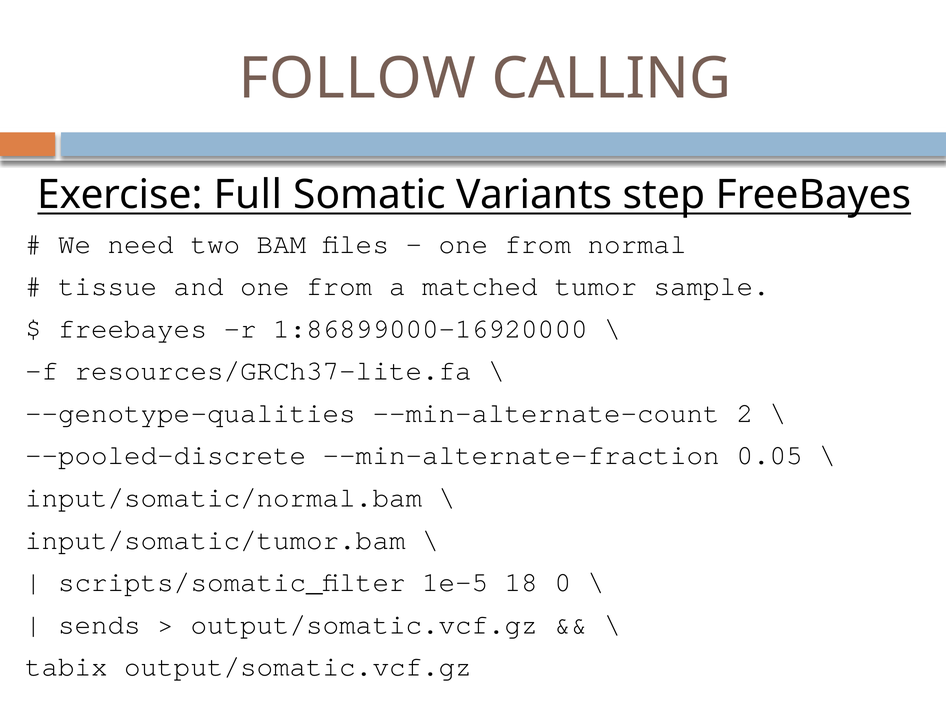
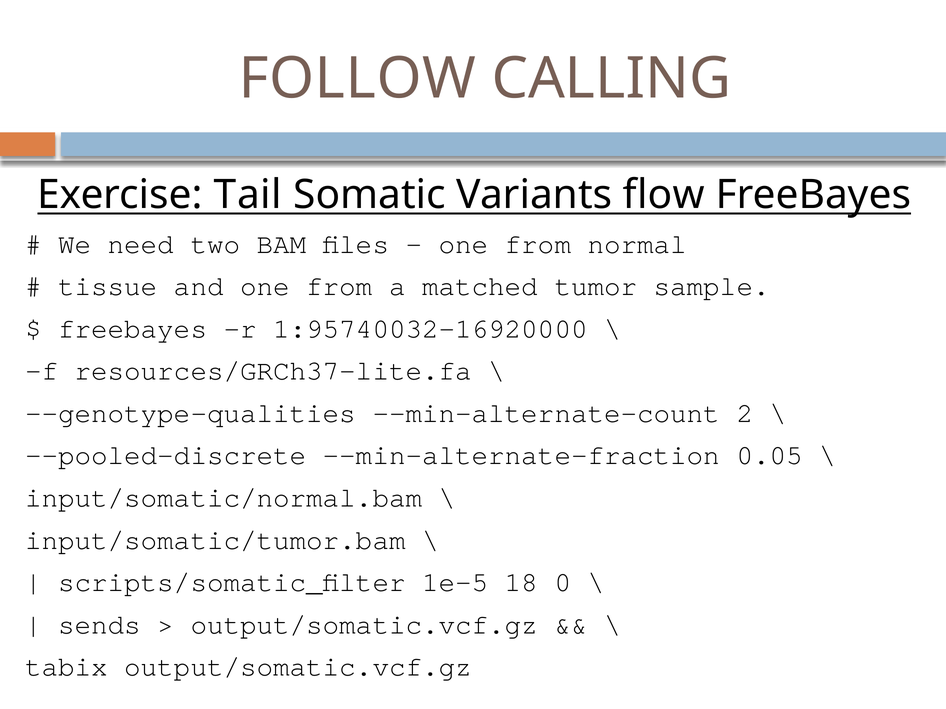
Full: Full -> Tail (248, 195)
step: step -> flow (664, 195)
1:86899000-16920000: 1:86899000-16920000 -> 1:95740032-16920000 (430, 329)
